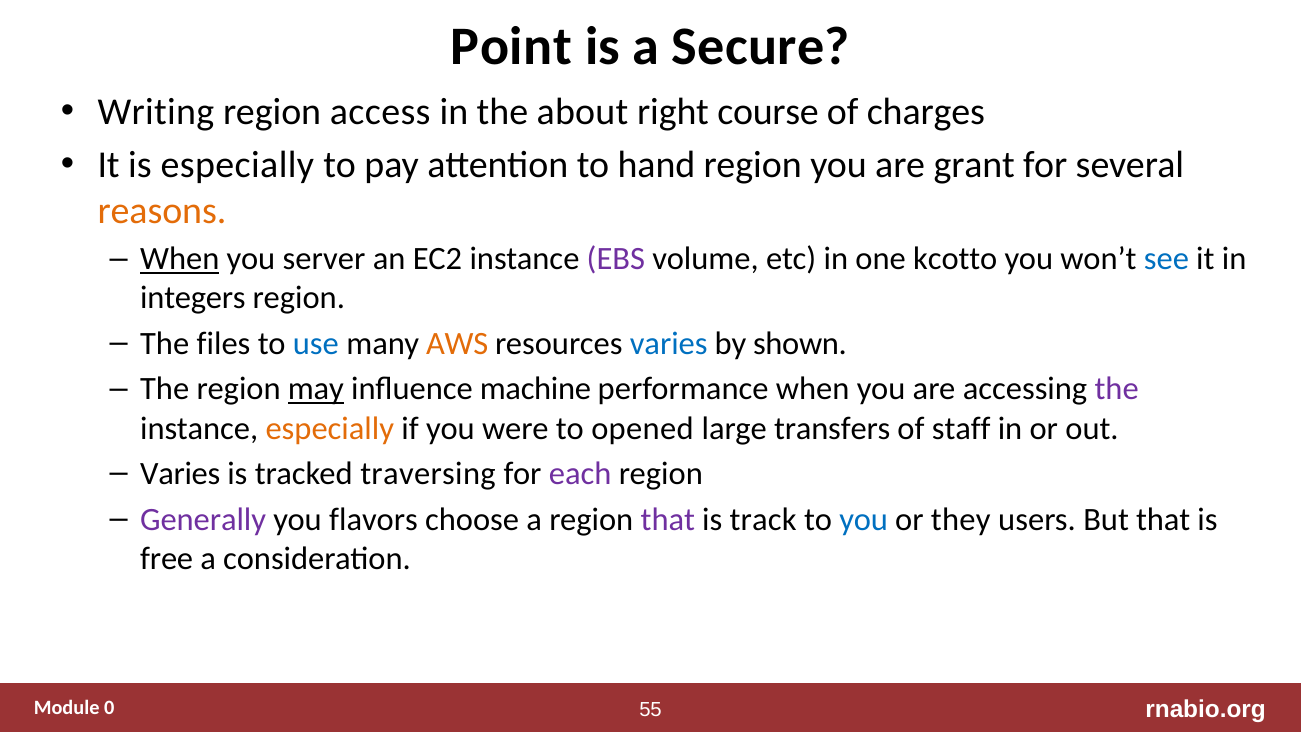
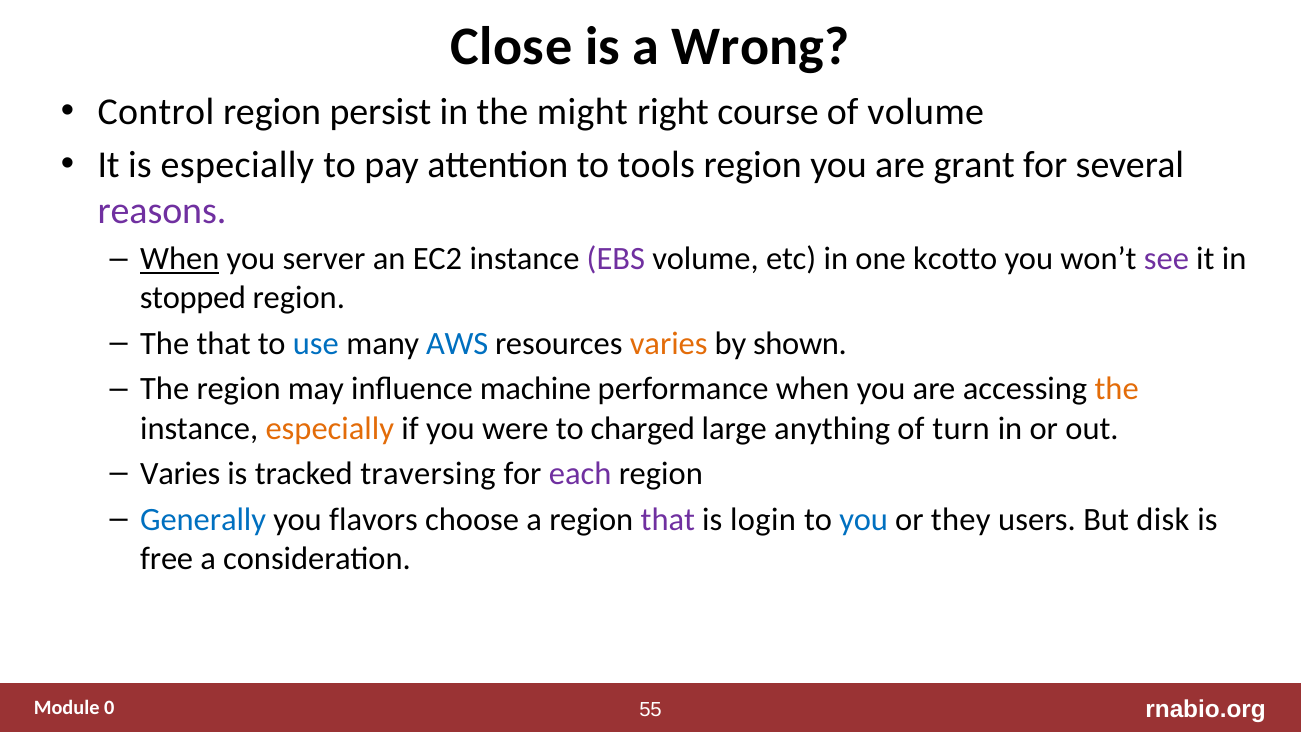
Point: Point -> Close (511, 46)
Secure: Secure -> Wrong (761, 46)
Writing: Writing -> Control (156, 112)
access: access -> persist (381, 112)
about: about -> might (582, 112)
of charges: charges -> volume (926, 112)
hand: hand -> tools (656, 165)
reasons colour: orange -> purple (162, 211)
see colour: blue -> purple (1166, 259)
integers: integers -> stopped (193, 298)
The files: files -> that (224, 344)
AWS colour: orange -> blue (457, 344)
varies colour: blue -> orange (669, 344)
may underline: present -> none (316, 389)
the colour: purple -> orange (1117, 389)
opened: opened -> charged (643, 428)
transfers: transfers -> anything (832, 428)
staff: staff -> turn (961, 428)
Generally colour: purple -> blue (203, 519)
track: track -> login (763, 519)
But that: that -> disk (1163, 519)
